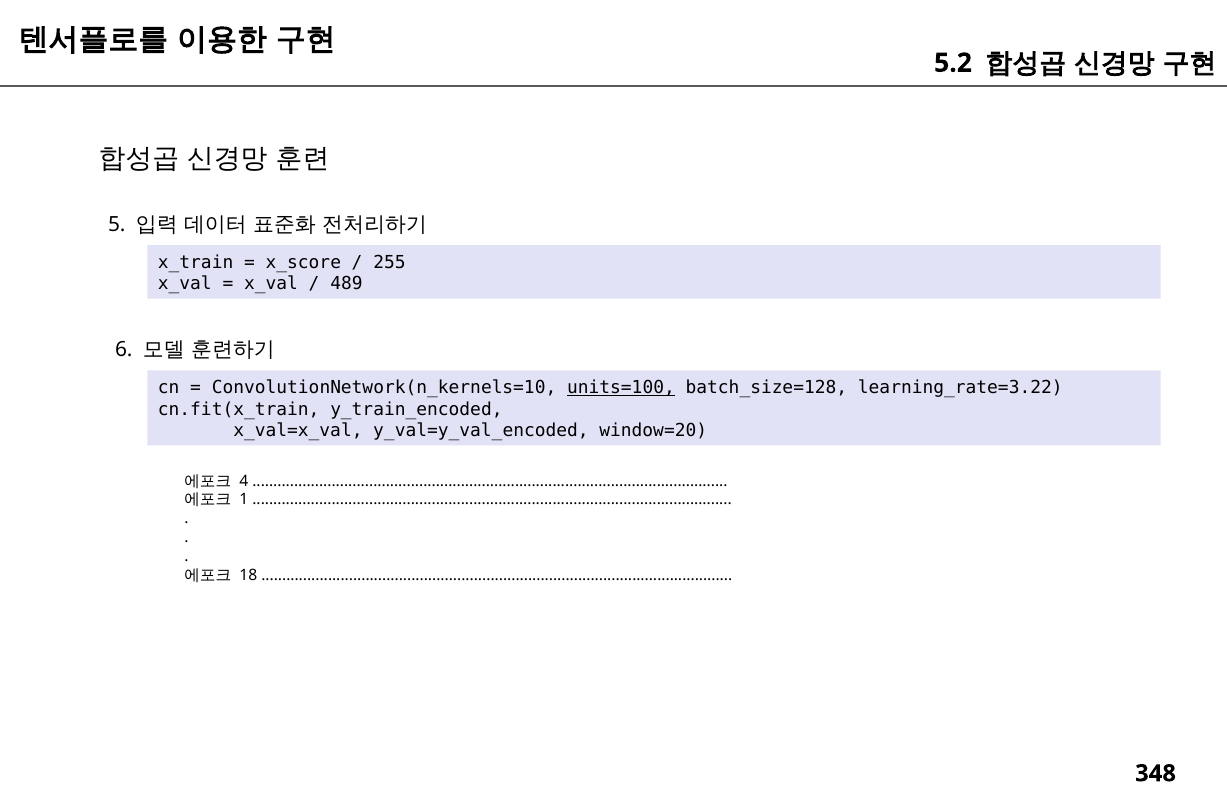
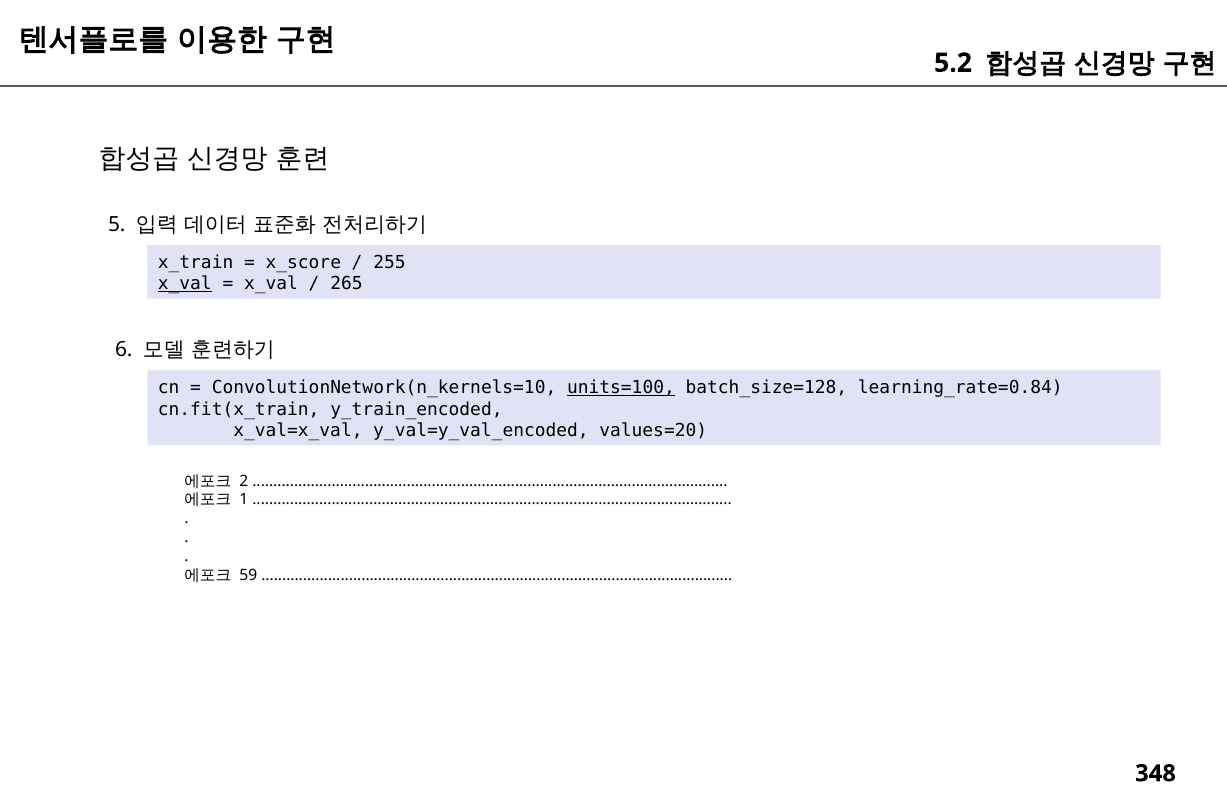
x_val underline: none -> present (185, 284)
489: 489 -> 265 (346, 284)
learning_rate=3.22: learning_rate=3.22 -> learning_rate=0.84 (960, 388)
window=20: window=20 -> values=20 (653, 431)
4: 4 -> 2 (244, 481)
18: 18 -> 59 (248, 575)
